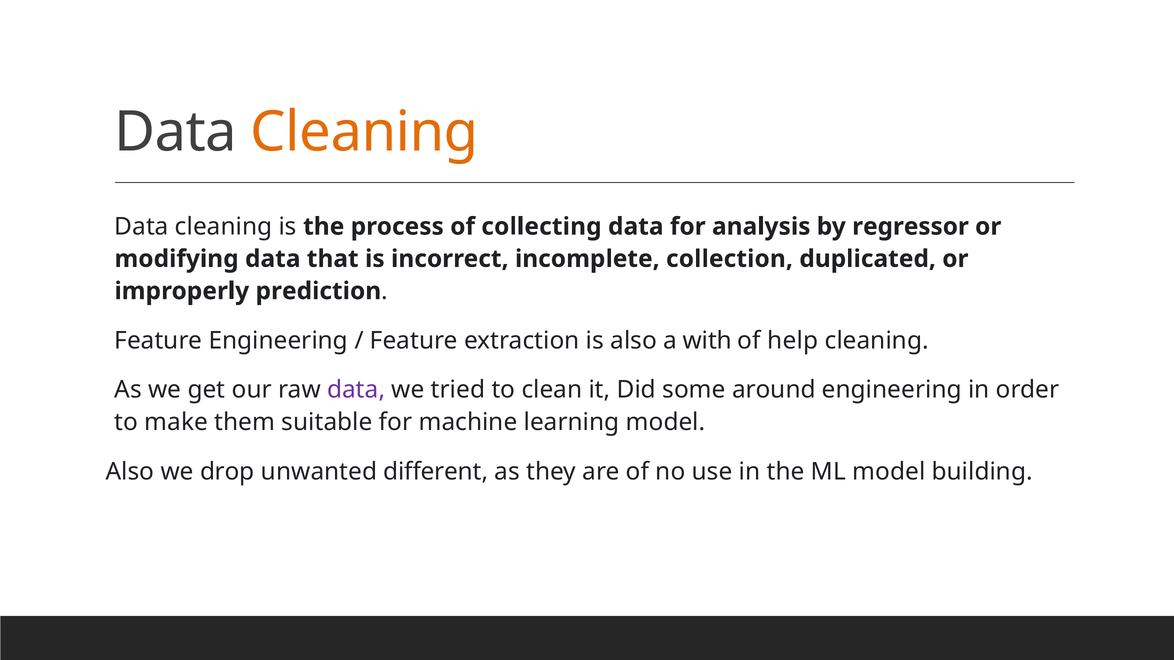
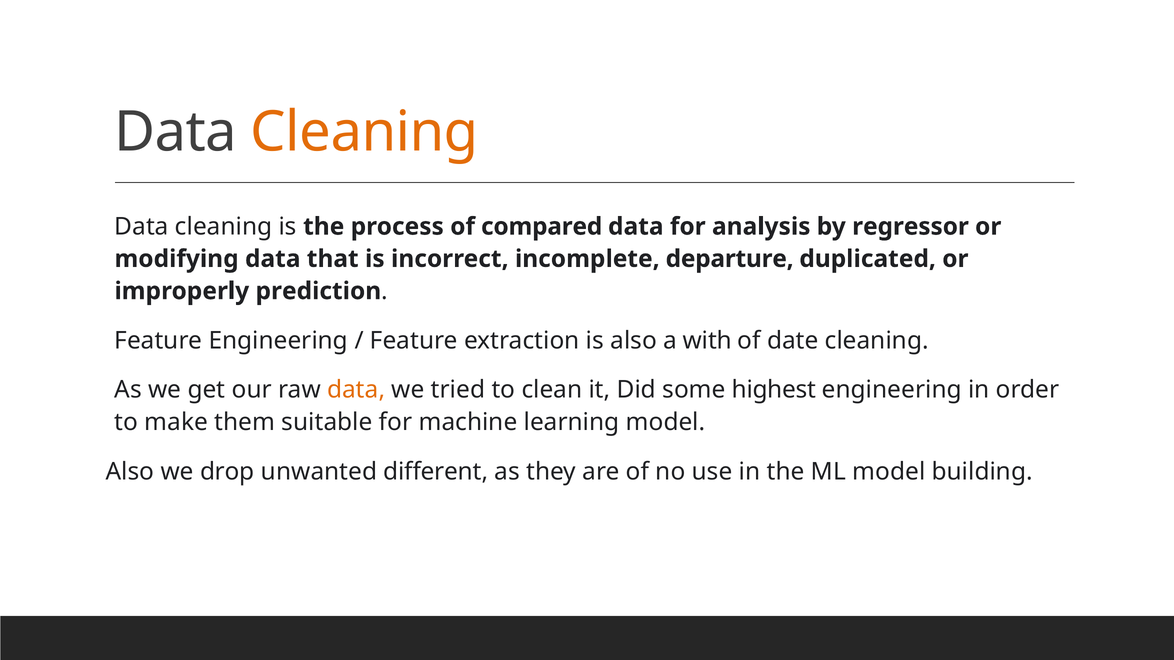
collecting: collecting -> compared (542, 227)
collection: collection -> departure (730, 259)
help: help -> date (793, 341)
data colour: purple -> orange (356, 390)
around: around -> highest (774, 390)
